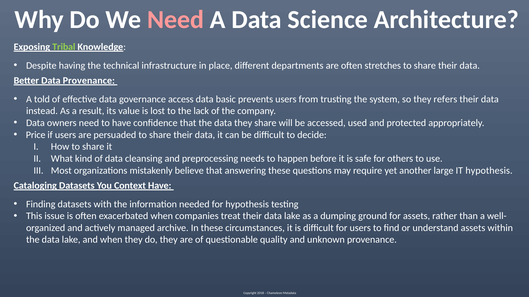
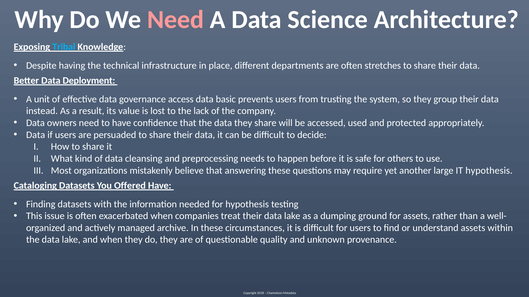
Tribal colour: light green -> light blue (64, 47)
Data Provenance: Provenance -> Deployment (89, 81)
told: told -> unit (42, 99)
refers: refers -> group (445, 99)
Price: Price -> Data (36, 135)
Context: Context -> Offered (130, 186)
